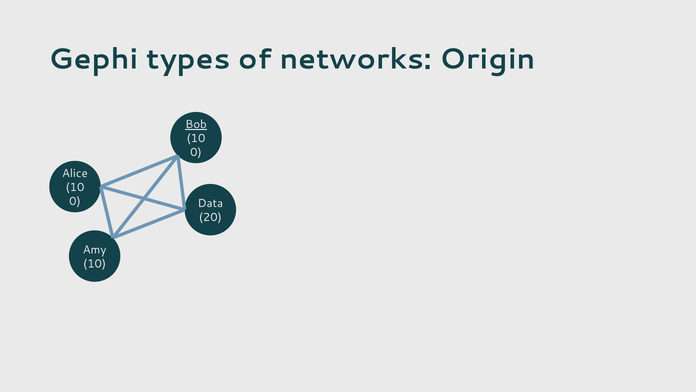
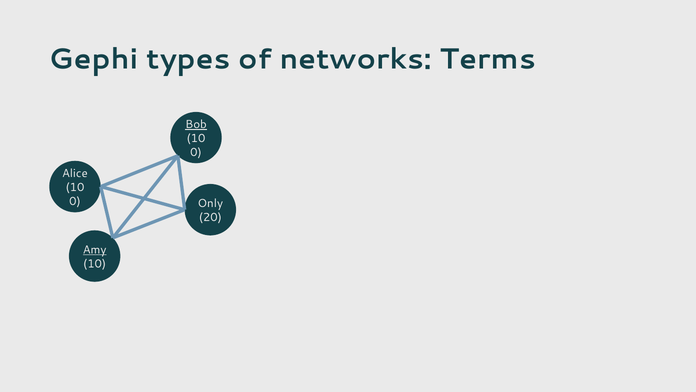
Origin: Origin -> Terms (488, 59)
Data: Data -> Only (210, 203)
Amy underline: none -> present (95, 250)
